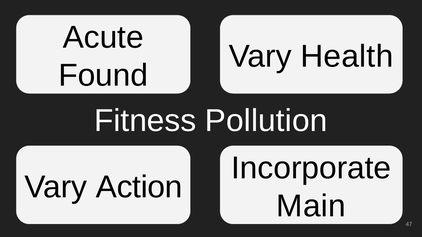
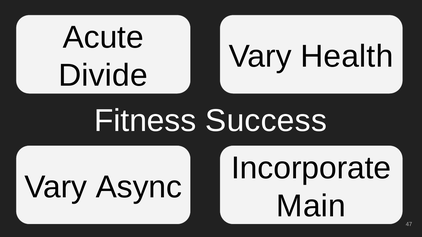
Found: Found -> Divide (103, 76)
Pollution: Pollution -> Success (266, 121)
Action: Action -> Async (139, 187)
